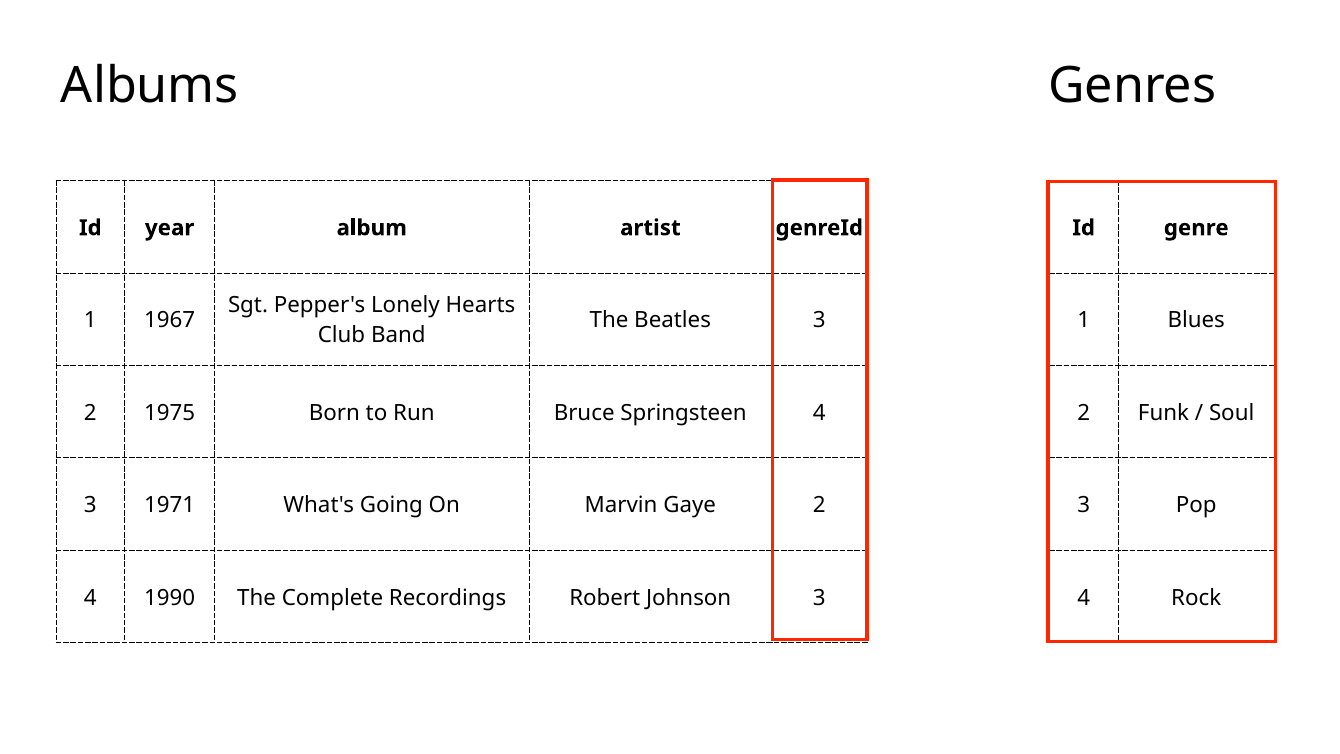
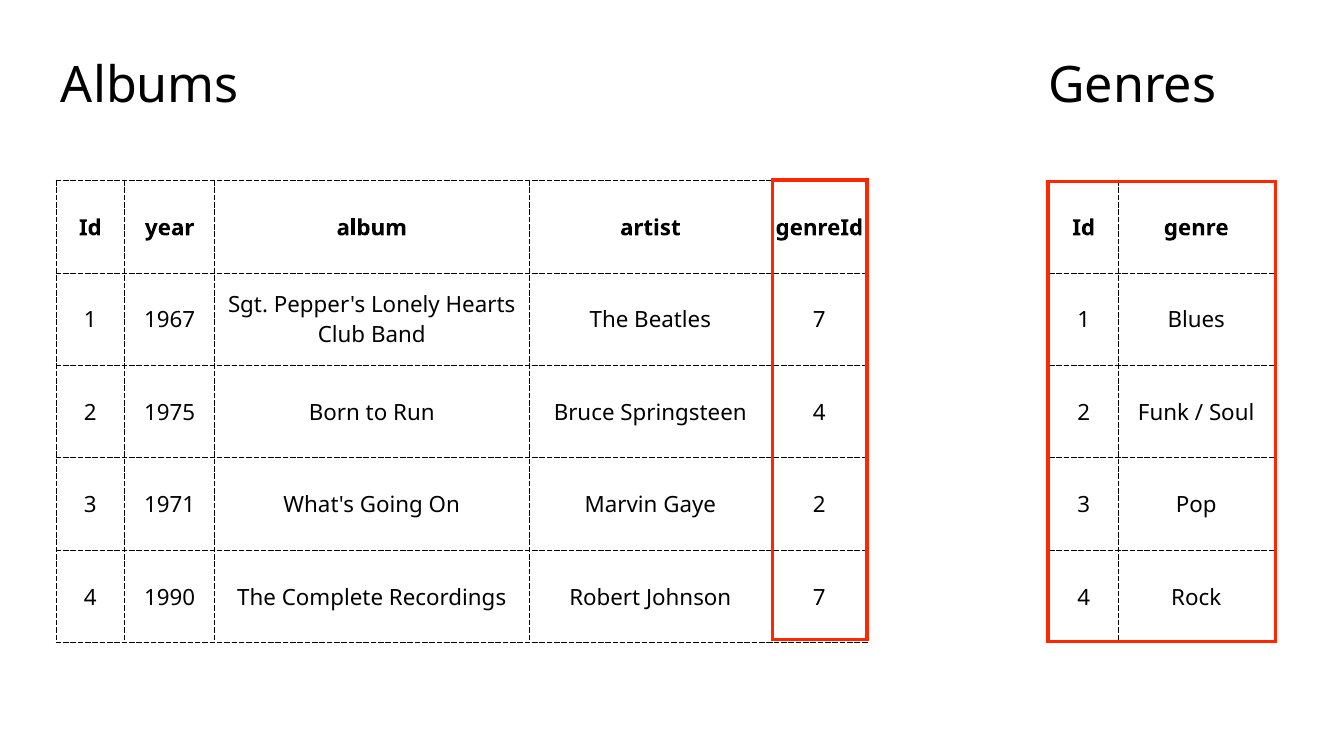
Beatles 3: 3 -> 7 (819, 320)
Johnson 3: 3 -> 7 (819, 598)
